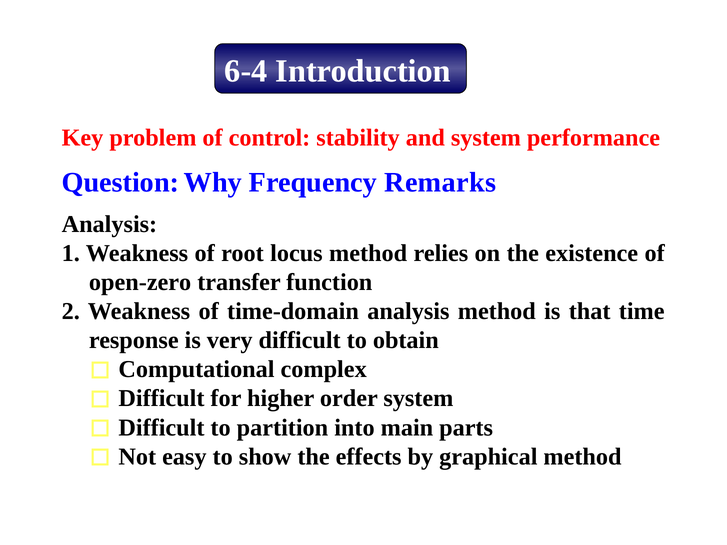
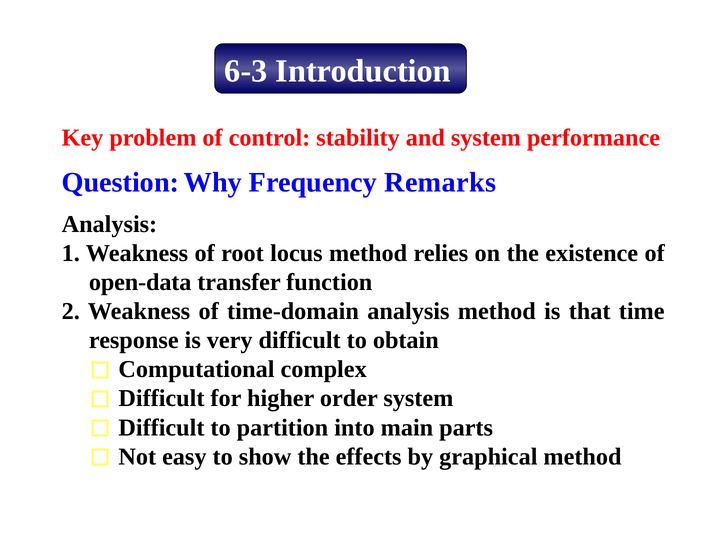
6-4: 6-4 -> 6-3 (246, 71)
open-zero: open-zero -> open-data (140, 282)
